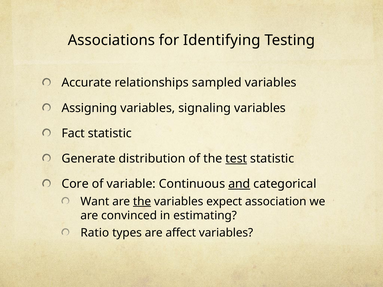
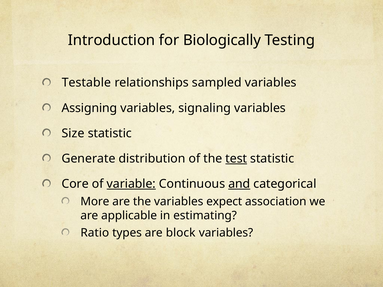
Associations: Associations -> Introduction (112, 40)
Identifying: Identifying -> Biologically (222, 40)
Accurate: Accurate -> Testable (86, 83)
Fact: Fact -> Size (73, 133)
variable underline: none -> present (131, 184)
Want: Want -> More (95, 202)
the underline: present -> none (142, 202)
convinced: convinced -> applicable (129, 216)
affect: affect -> block (181, 233)
